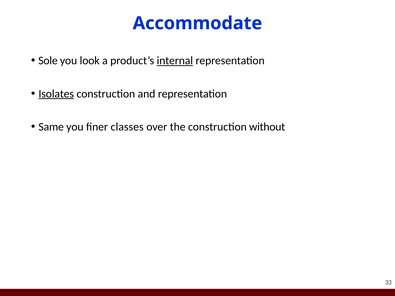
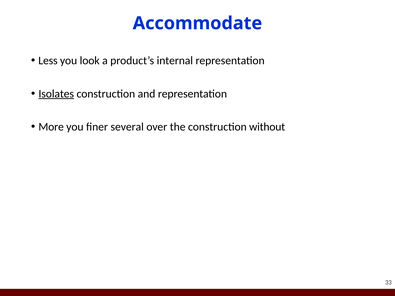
Sole: Sole -> Less (48, 61)
internal underline: present -> none (175, 61)
Same: Same -> More (51, 127)
classes: classes -> several (127, 127)
